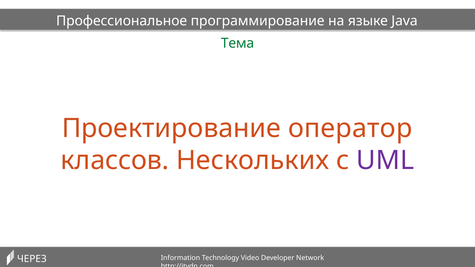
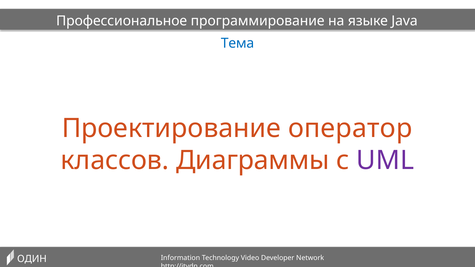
Тема colour: green -> blue (238, 43)
Нескольких: Нескольких -> Диаграммы (253, 160)
ЧЕРЕЗ: ЧЕРЕЗ -> ОДИН (32, 259)
